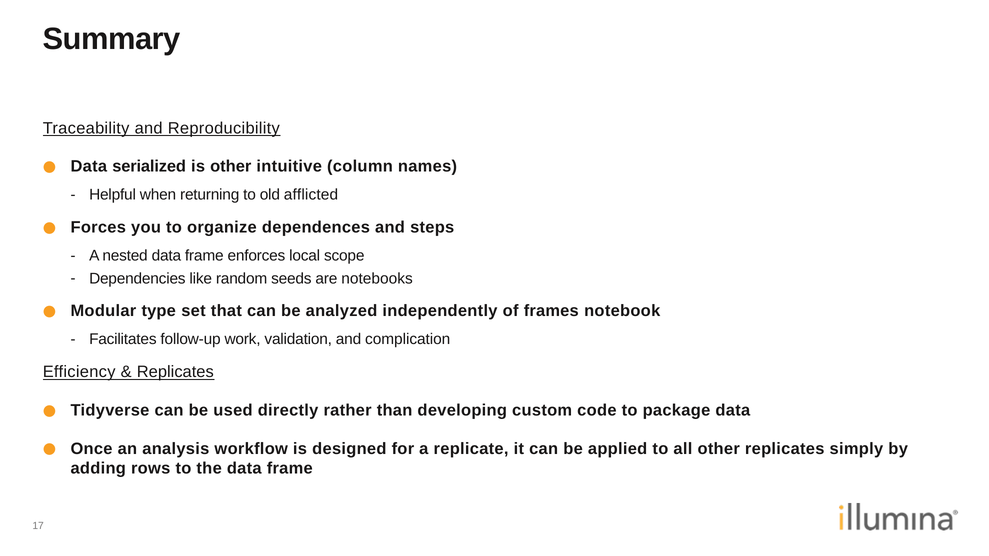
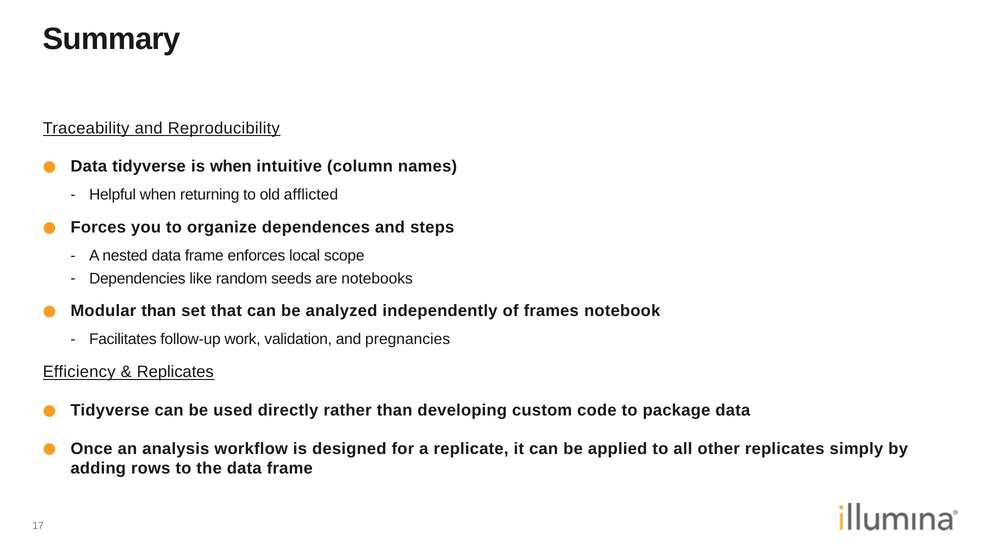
Data serialized: serialized -> tidyverse (149, 167)
is other: other -> when (231, 167)
Modular type: type -> than (159, 311)
complication: complication -> pregnancies (408, 340)
